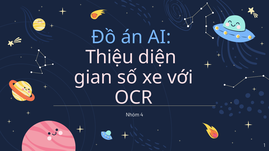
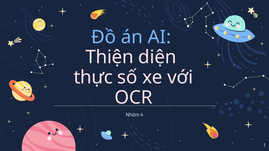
Thiệu: Thiệu -> Thiện (110, 57)
gian: gian -> thực (93, 77)
